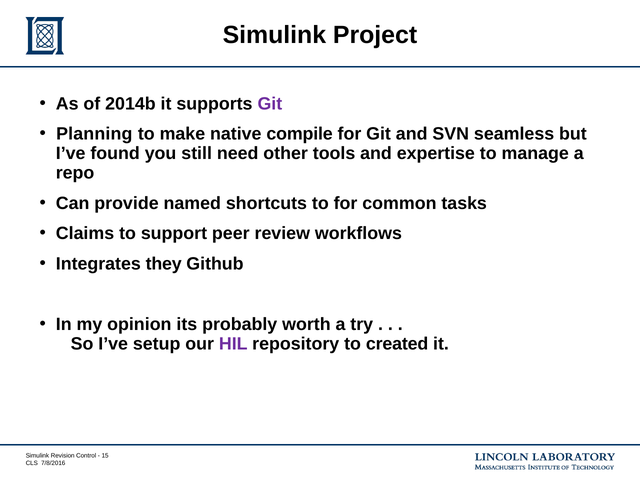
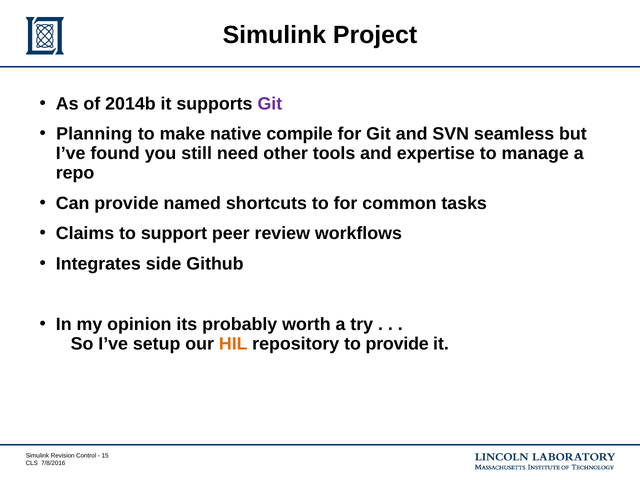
they: they -> side (164, 264)
HIL colour: purple -> orange (233, 344)
to created: created -> provide (397, 344)
